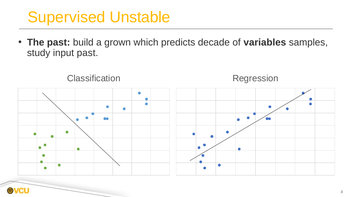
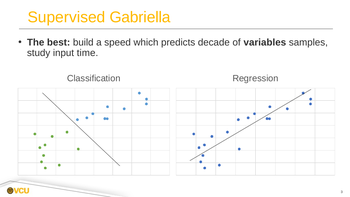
Unstable: Unstable -> Gabriella (140, 17)
The past: past -> best (59, 42)
grown: grown -> speed (118, 42)
input past: past -> time (88, 53)
